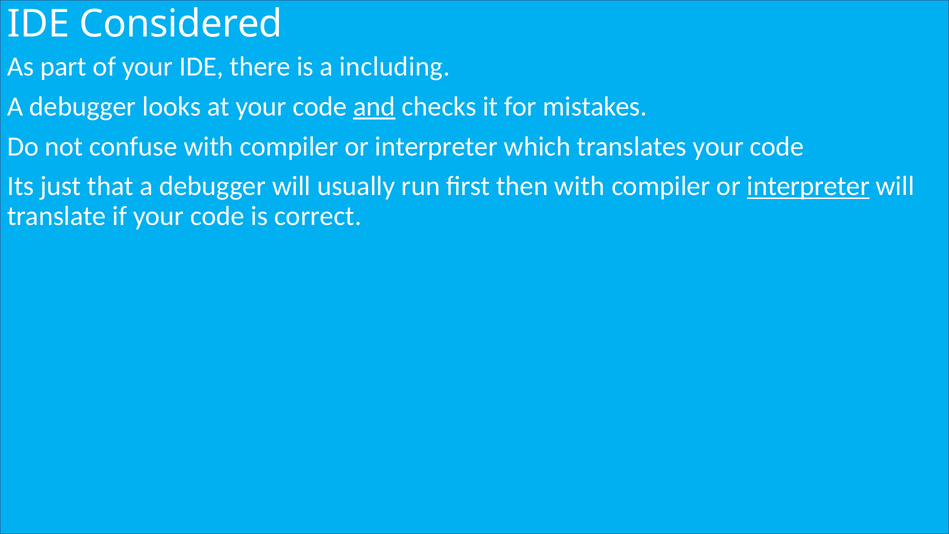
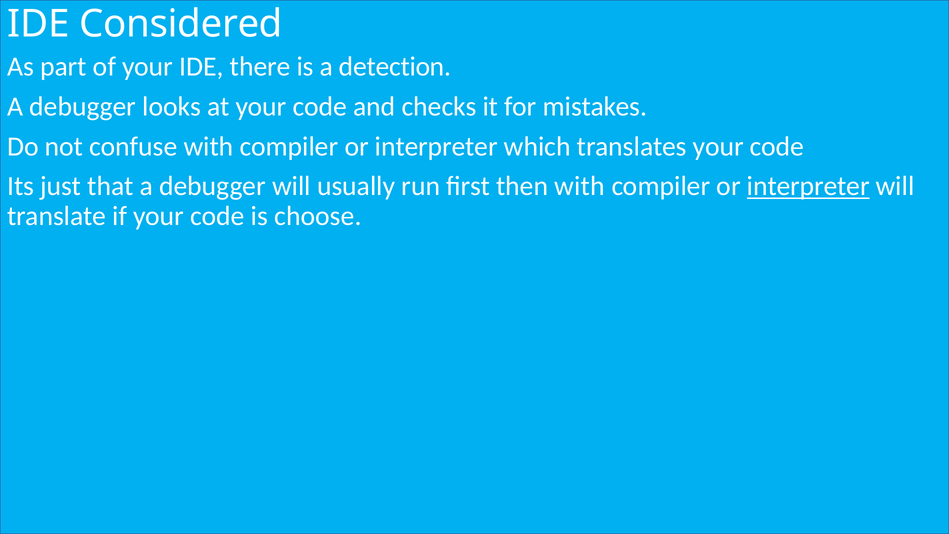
including: including -> detection (395, 67)
and underline: present -> none (374, 107)
correct: correct -> choose (318, 216)
